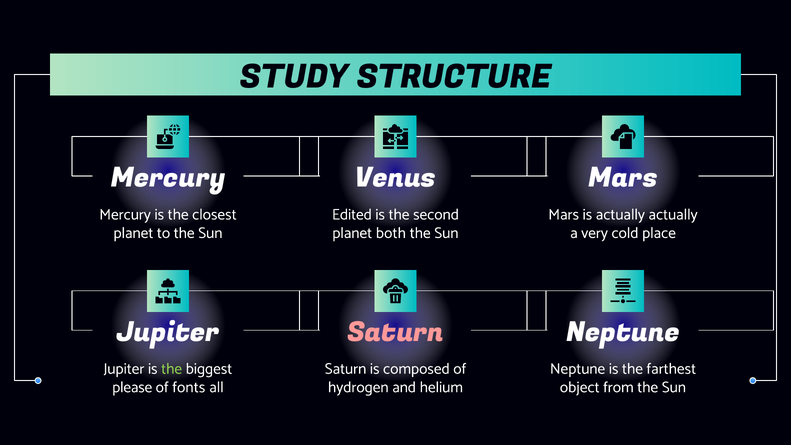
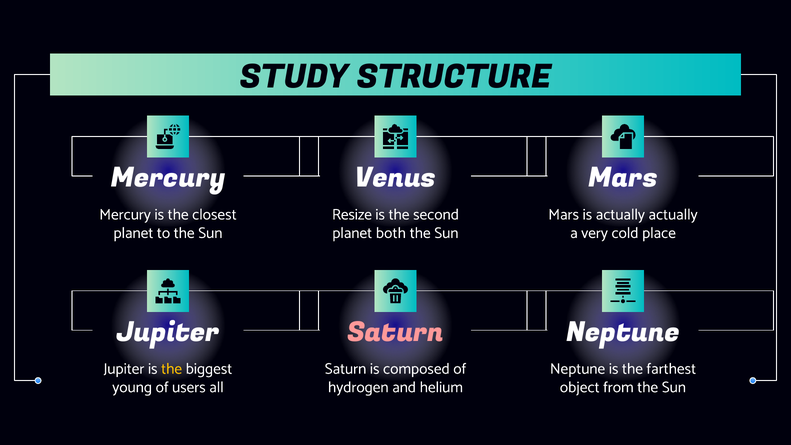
Edited: Edited -> Resize (352, 214)
the colour: light green -> yellow (172, 369)
please: please -> young (132, 387)
fonts: fonts -> users (189, 387)
